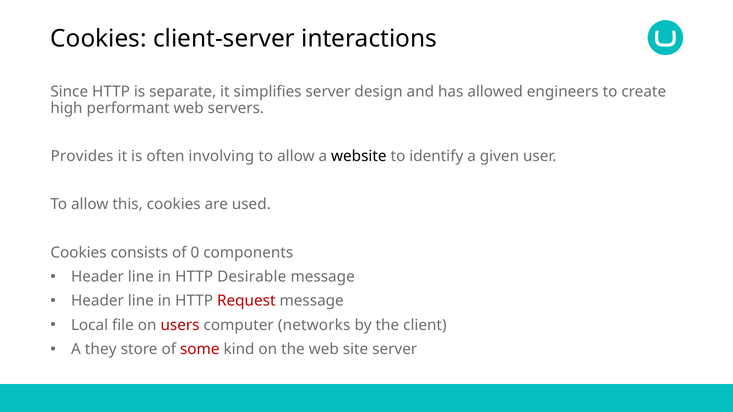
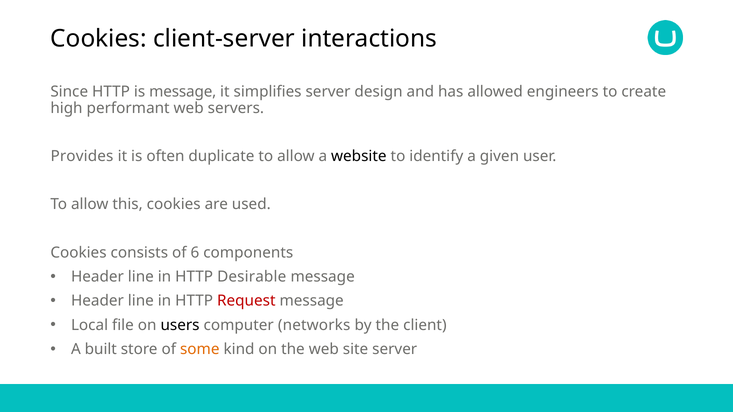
is separate: separate -> message (183, 92)
involving: involving -> duplicate (221, 156)
0: 0 -> 6 (195, 253)
users colour: red -> black (180, 325)
they: they -> built (101, 349)
some colour: red -> orange (200, 349)
